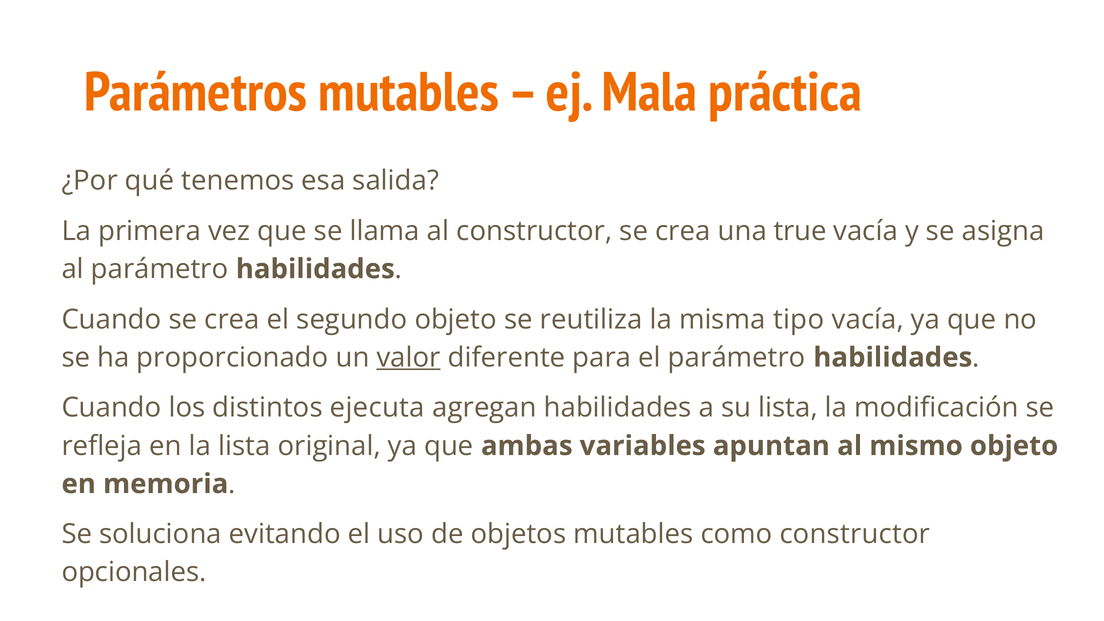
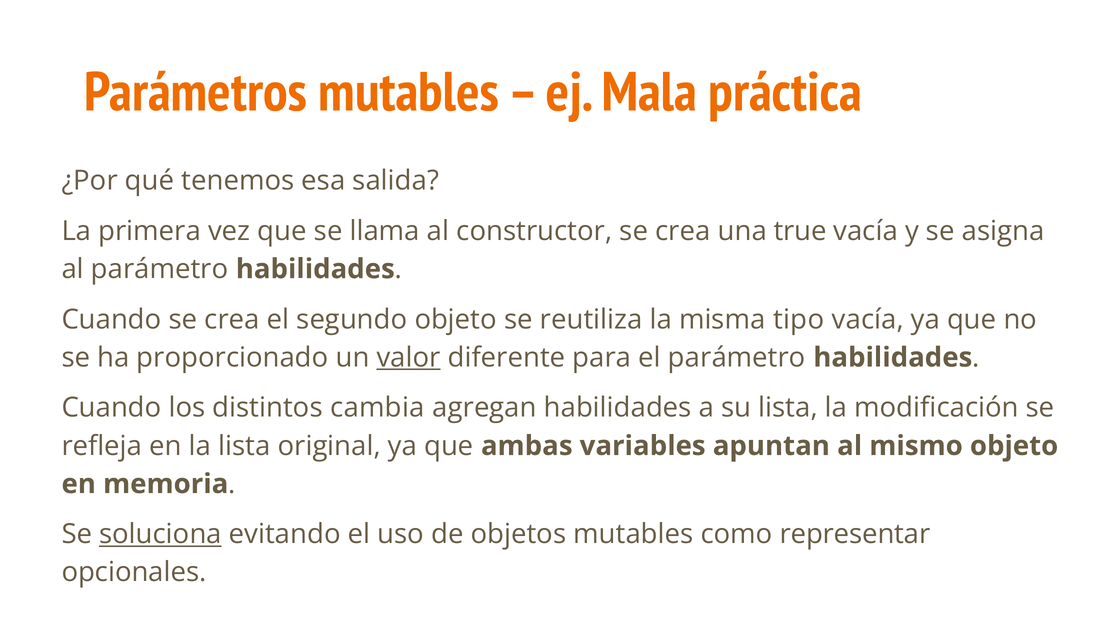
ejecuta: ejecuta -> cambia (377, 408)
soluciona underline: none -> present (160, 534)
como constructor: constructor -> representar (855, 534)
